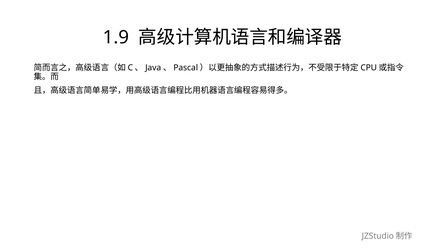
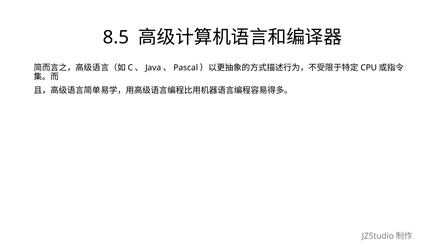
1.9: 1.9 -> 8.5 (116, 37)
